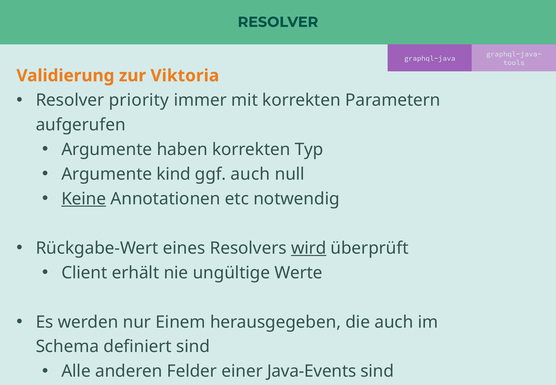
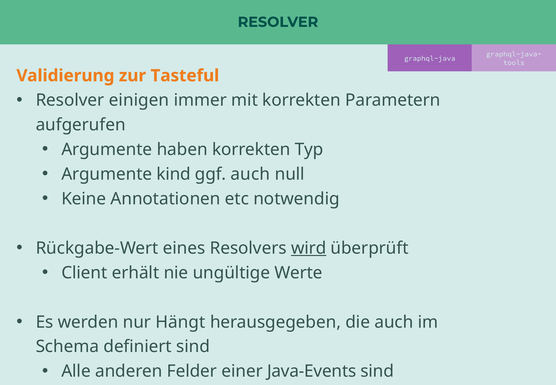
Viktoria: Viktoria -> Tasteful (185, 76)
priority: priority -> einigen (139, 100)
Keine underline: present -> none (84, 199)
Einem: Einem -> Hängt (180, 322)
